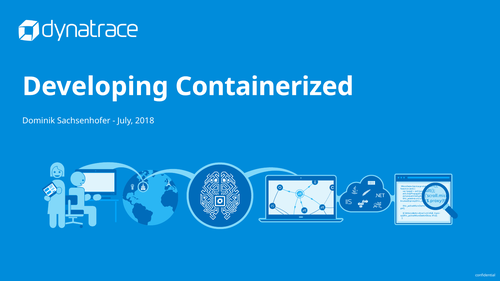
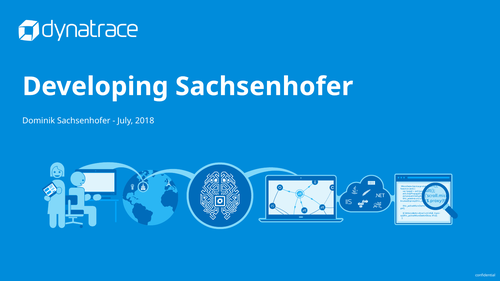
Developing Containerized: Containerized -> Sachsenhofer (264, 87)
